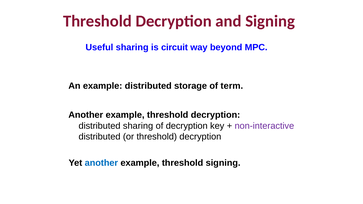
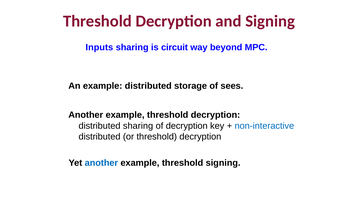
Useful: Useful -> Inputs (99, 47)
term: term -> sees (232, 86)
non-interactive colour: purple -> blue (264, 126)
